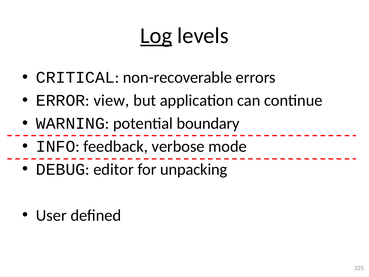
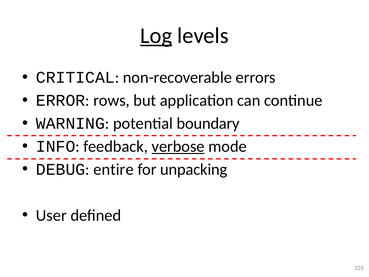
view: view -> rows (112, 100)
verbose underline: none -> present (178, 146)
editor: editor -> entire (113, 169)
